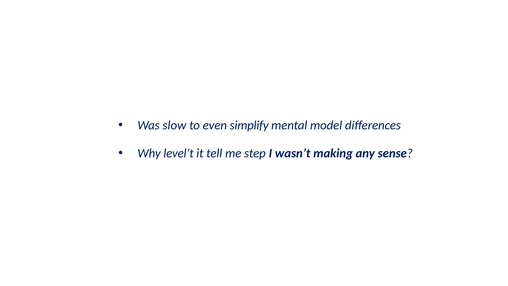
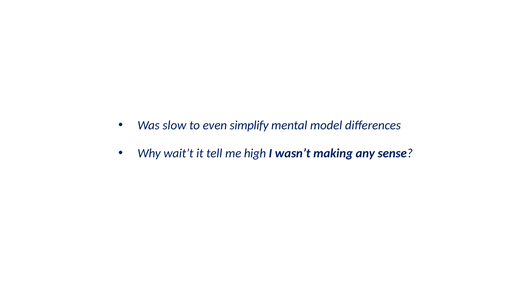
level’t: level’t -> wait’t (179, 153)
step: step -> high (255, 153)
